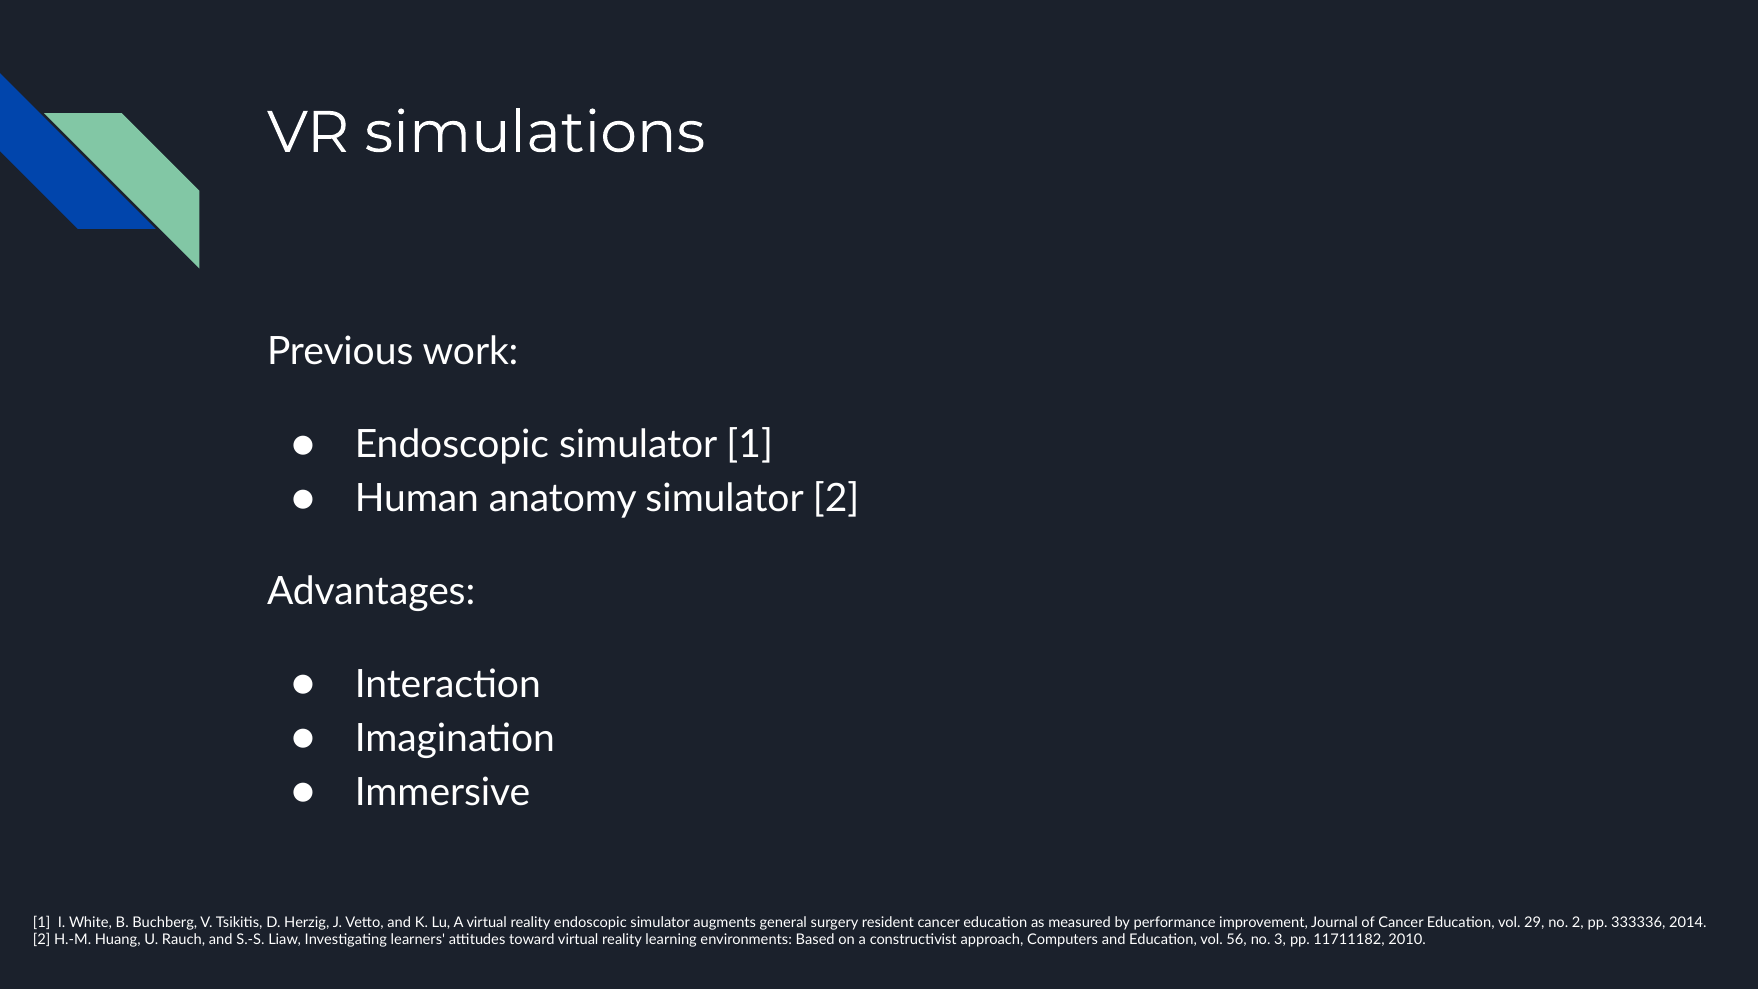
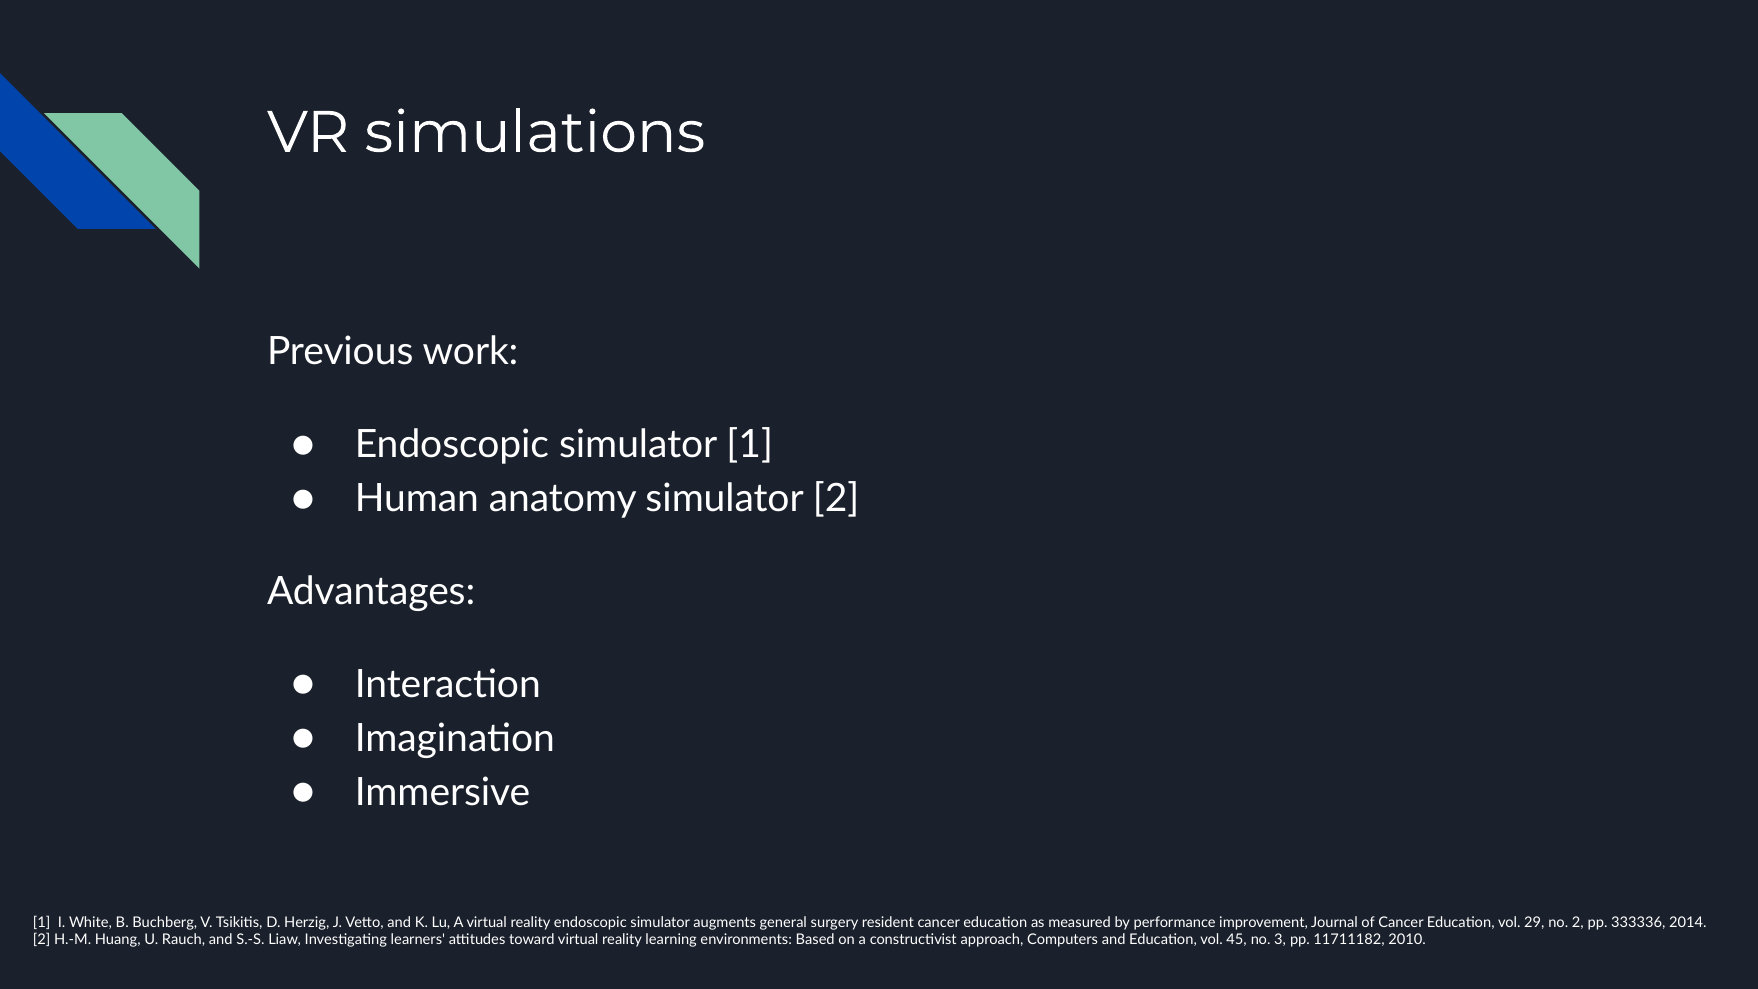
56: 56 -> 45 (1237, 940)
